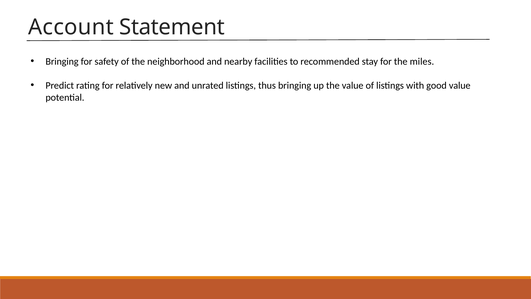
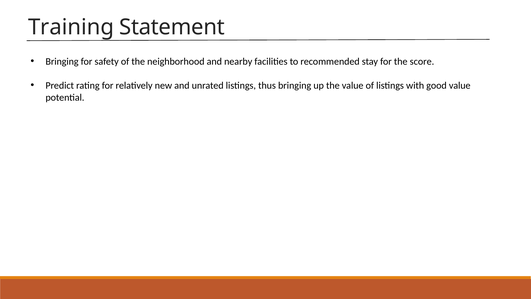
Account: Account -> Training (71, 27)
miles: miles -> score (422, 61)
